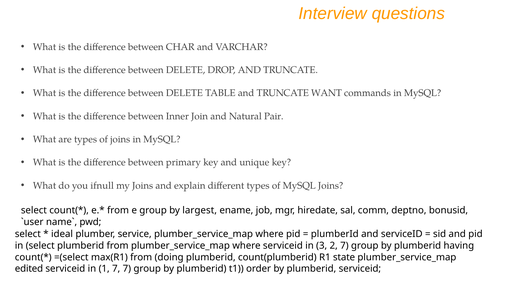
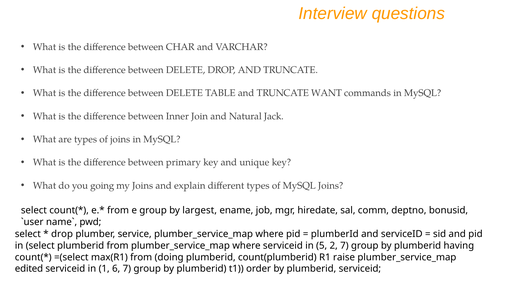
Pair: Pair -> Jack (274, 116)
ifnull: ifnull -> going (102, 185)
ideal: ideal -> drop (62, 234)
3: 3 -> 5 (322, 245)
state: state -> raise (344, 257)
1 7: 7 -> 6 (116, 268)
